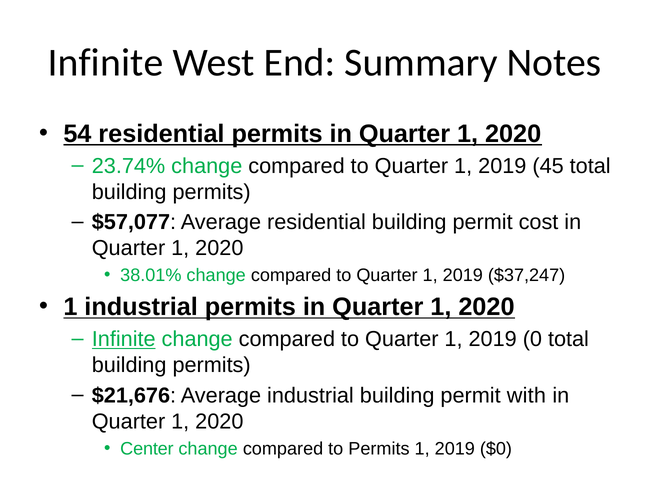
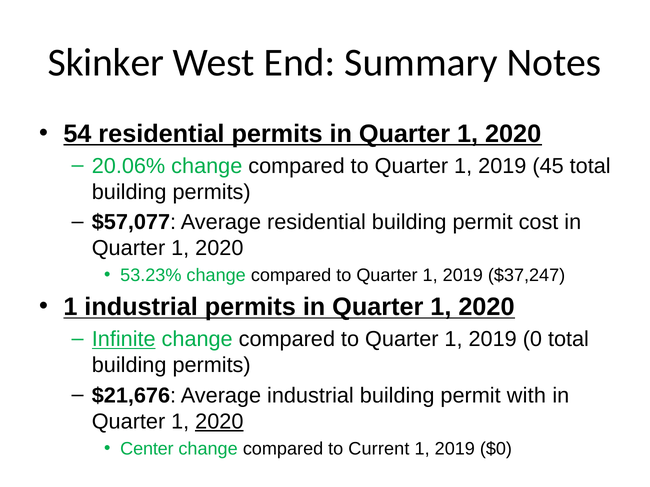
Infinite: Infinite -> Skinker (106, 63)
23.74%: 23.74% -> 20.06% (129, 166)
38.01%: 38.01% -> 53.23% (151, 276)
2020 underline: none -> present (219, 422)
to Permits: Permits -> Current (379, 449)
